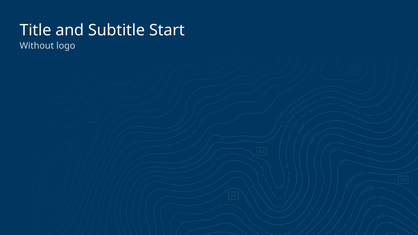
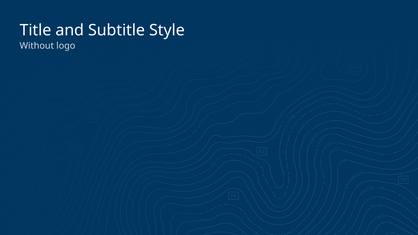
Start: Start -> Style (167, 30)
